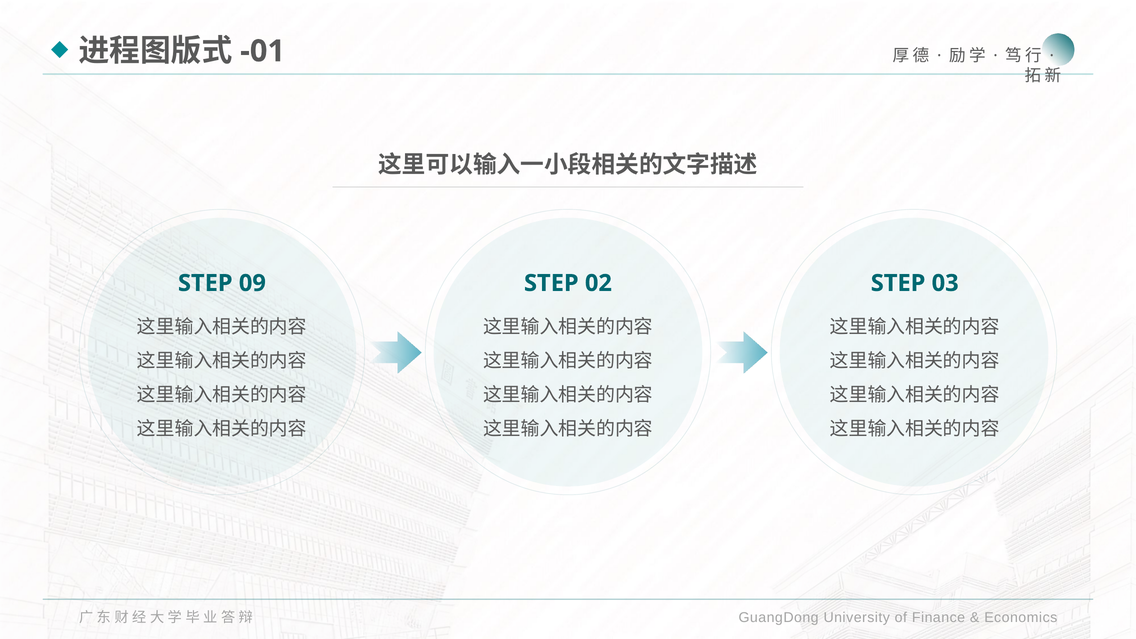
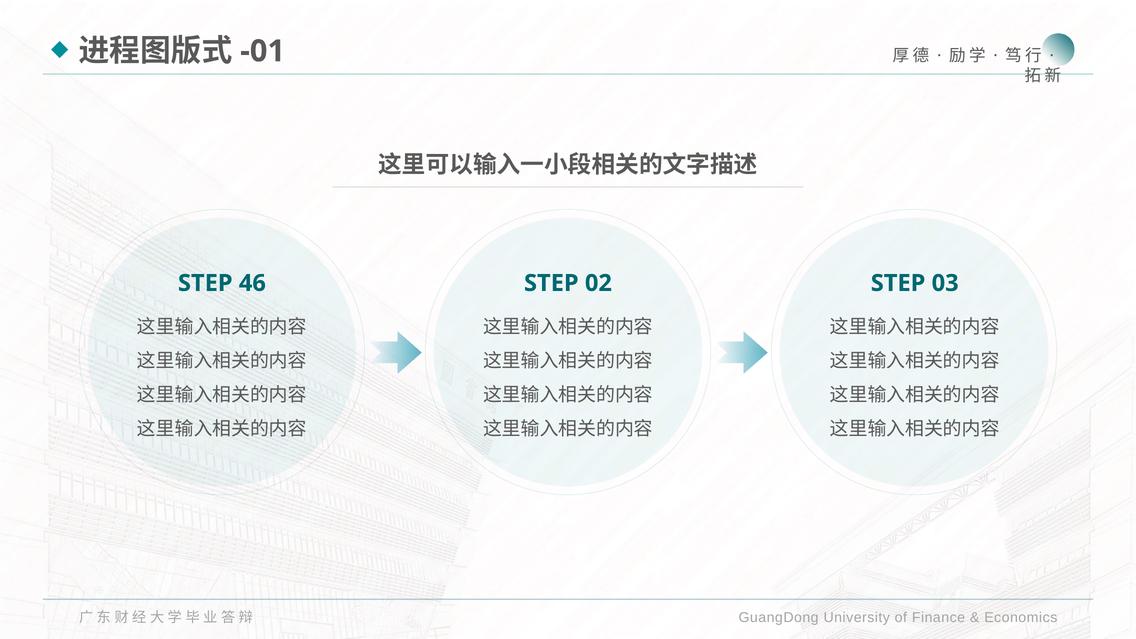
09: 09 -> 46 (252, 283)
